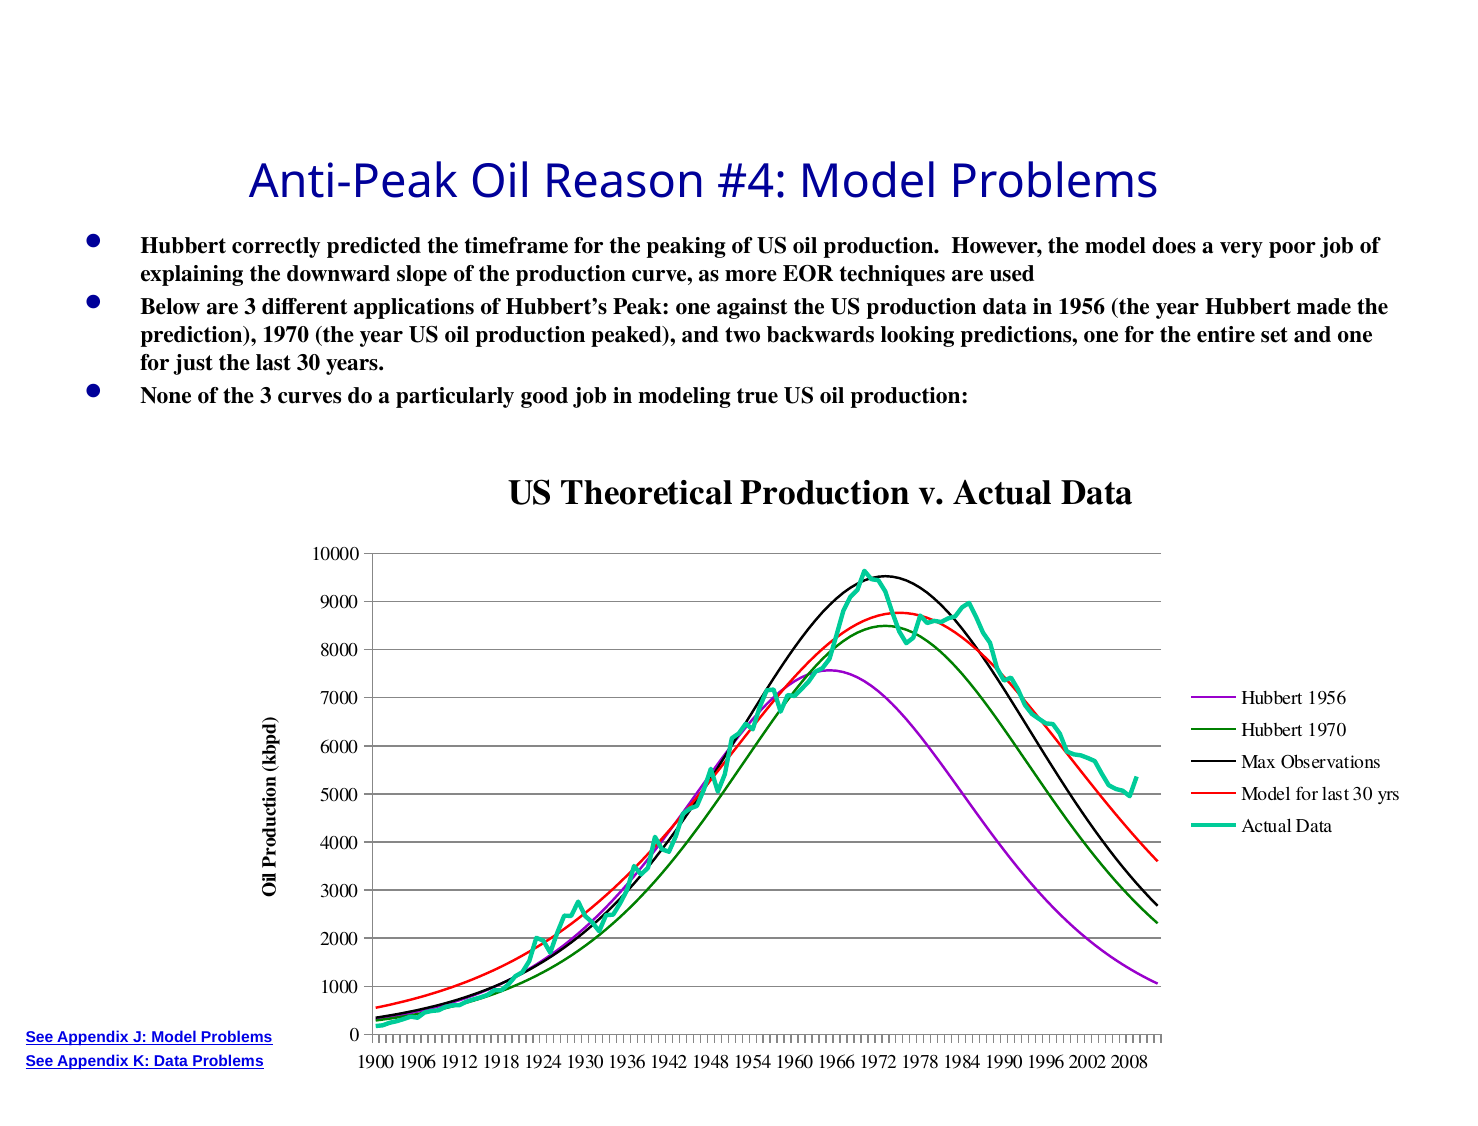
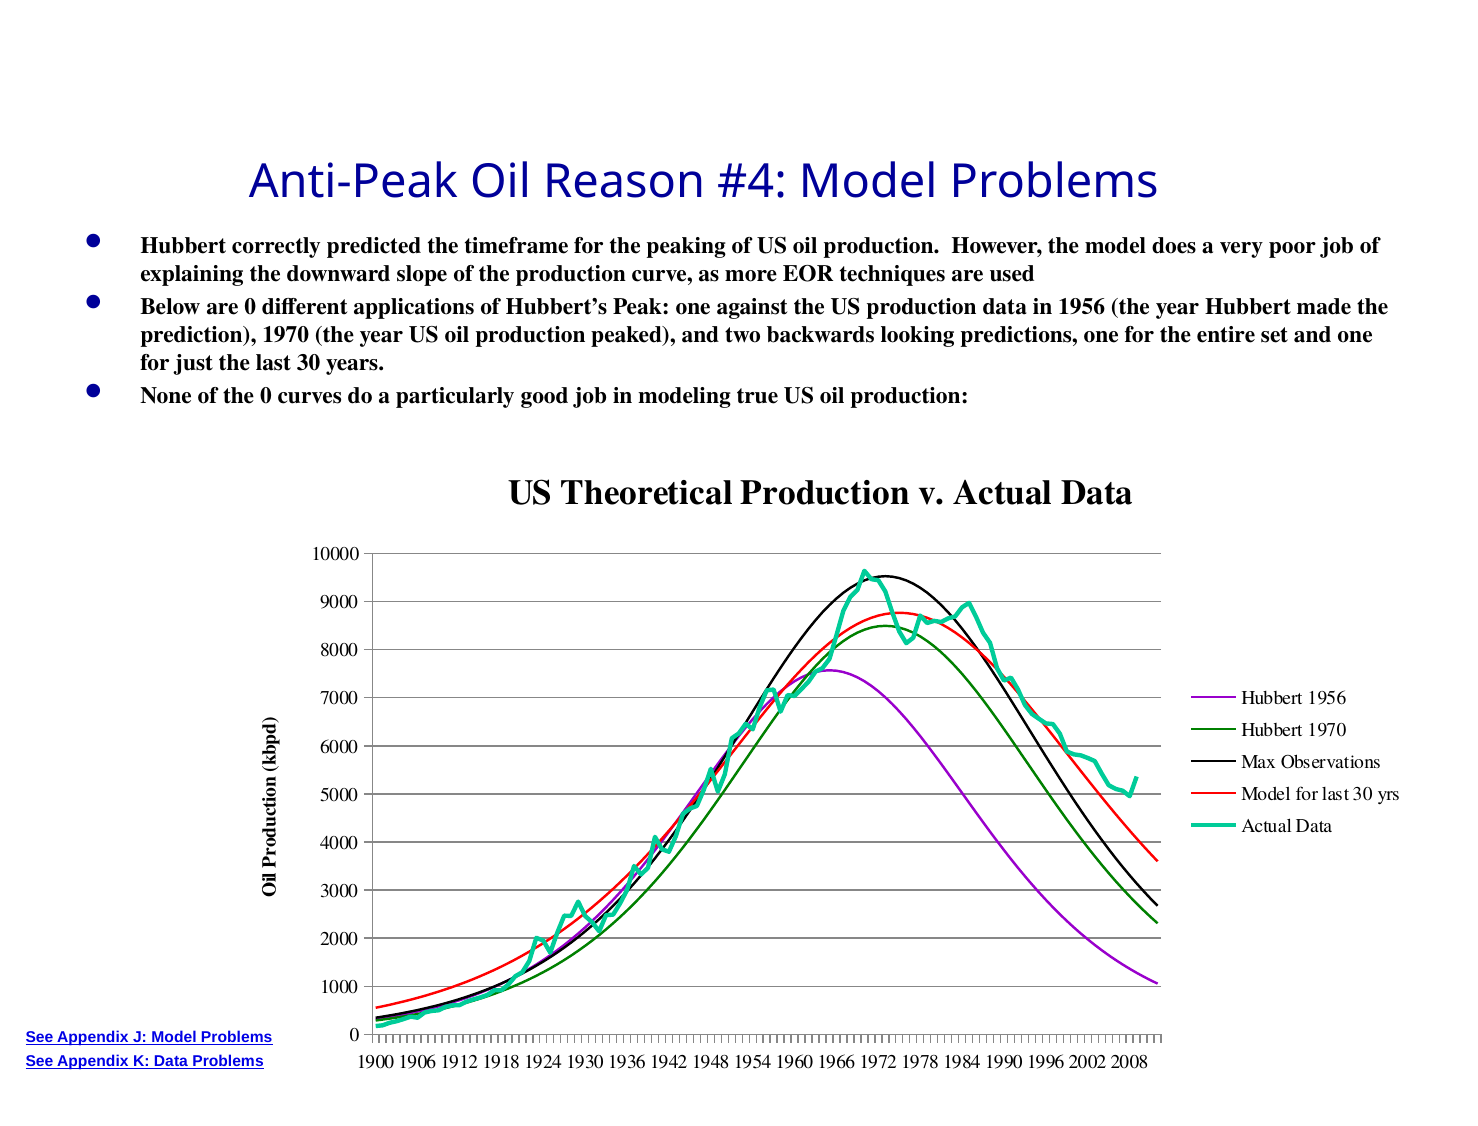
are 3: 3 -> 0 (250, 307)
the 3: 3 -> 0 (266, 396)
